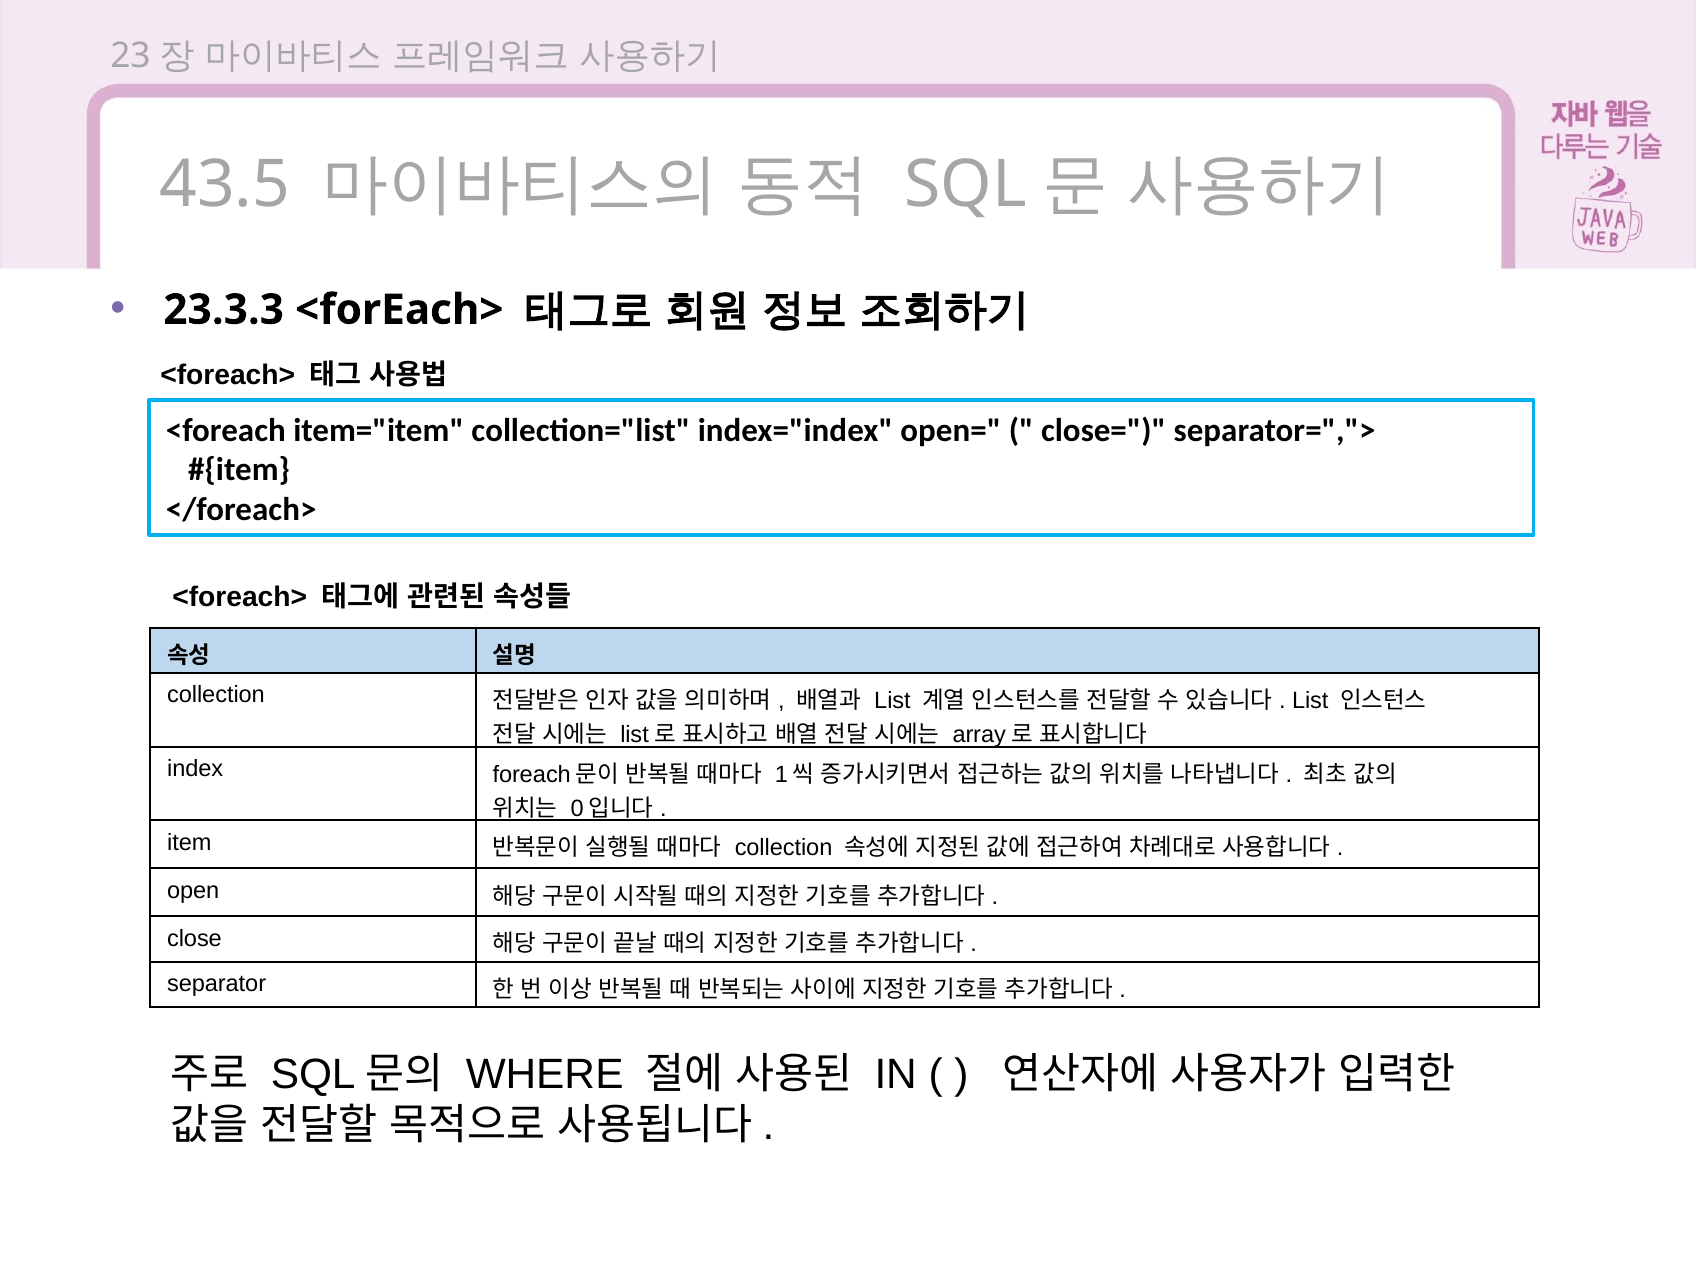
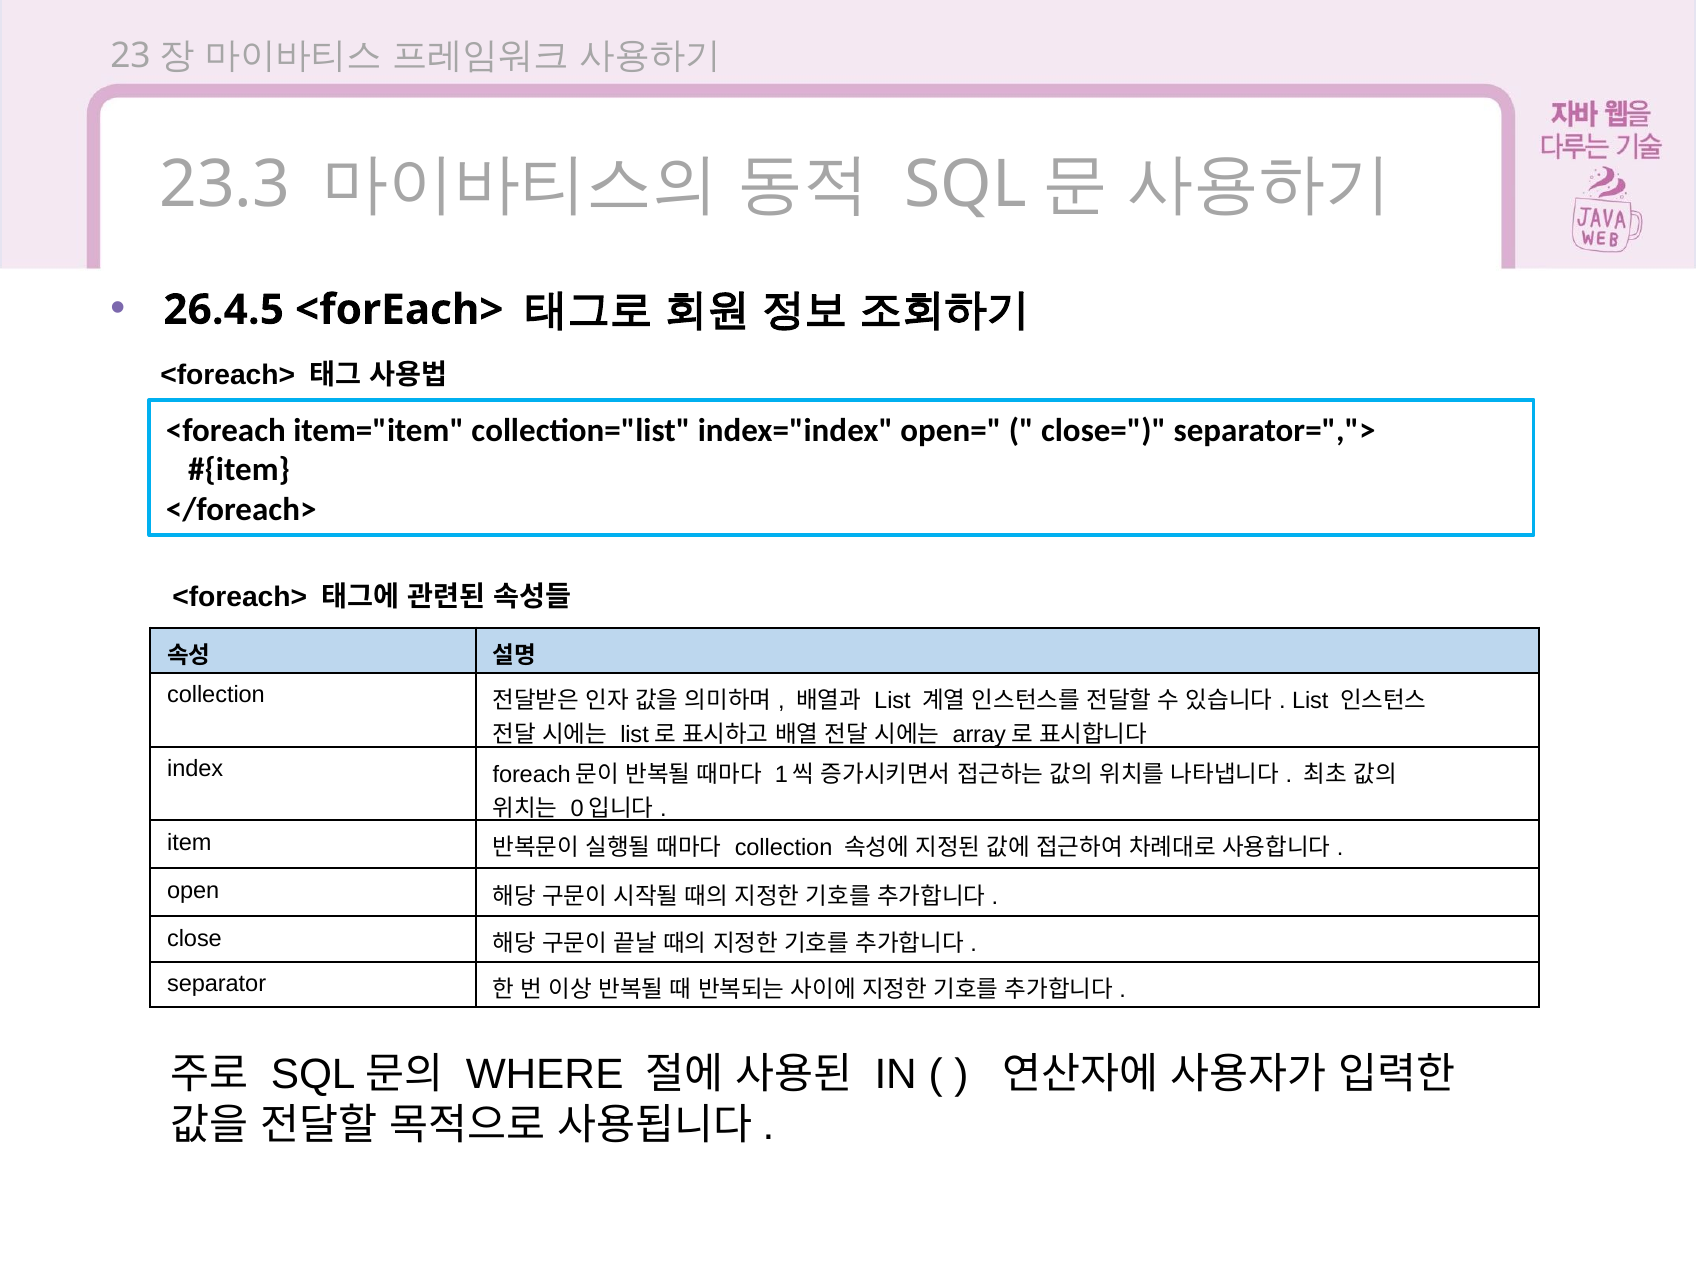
43.5: 43.5 -> 23.3 (225, 185)
23.3.3: 23.3.3 -> 26.4.5 (224, 310)
